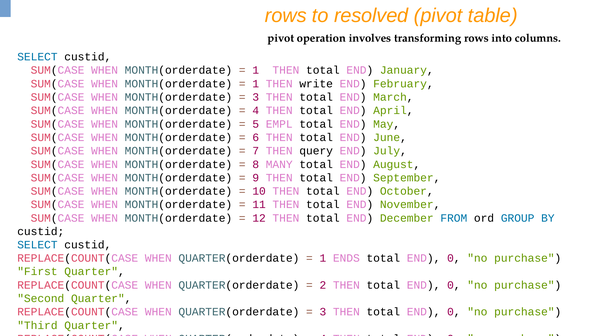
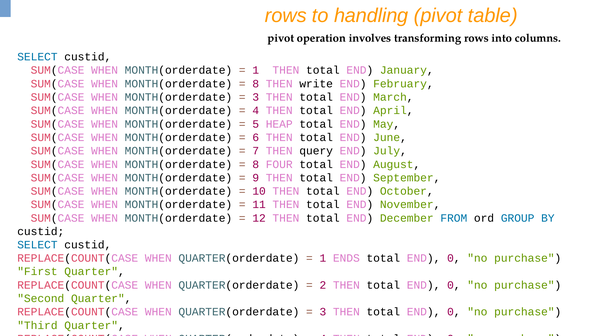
resolved: resolved -> handling (371, 16)
1: 1 -> 8 (256, 84)
EMPL: EMPL -> HEAP (279, 124)
MANY: MANY -> FOUR (279, 164)
